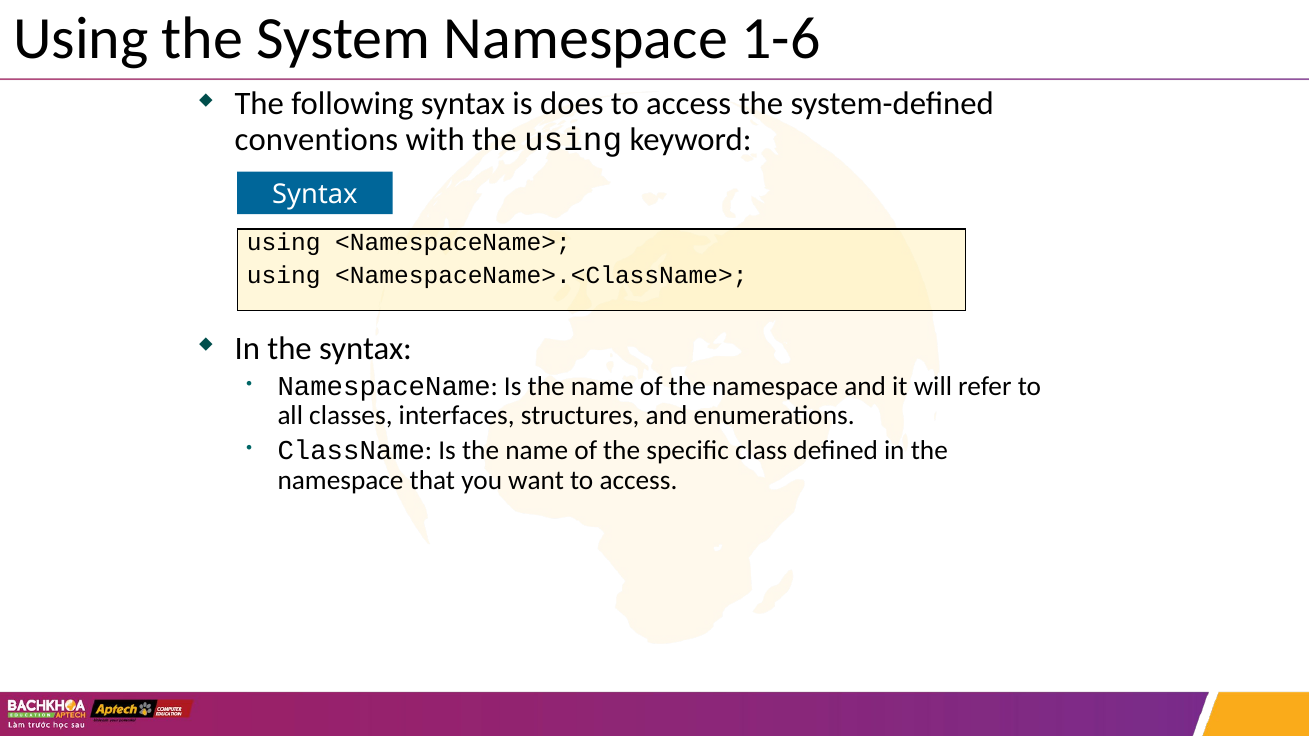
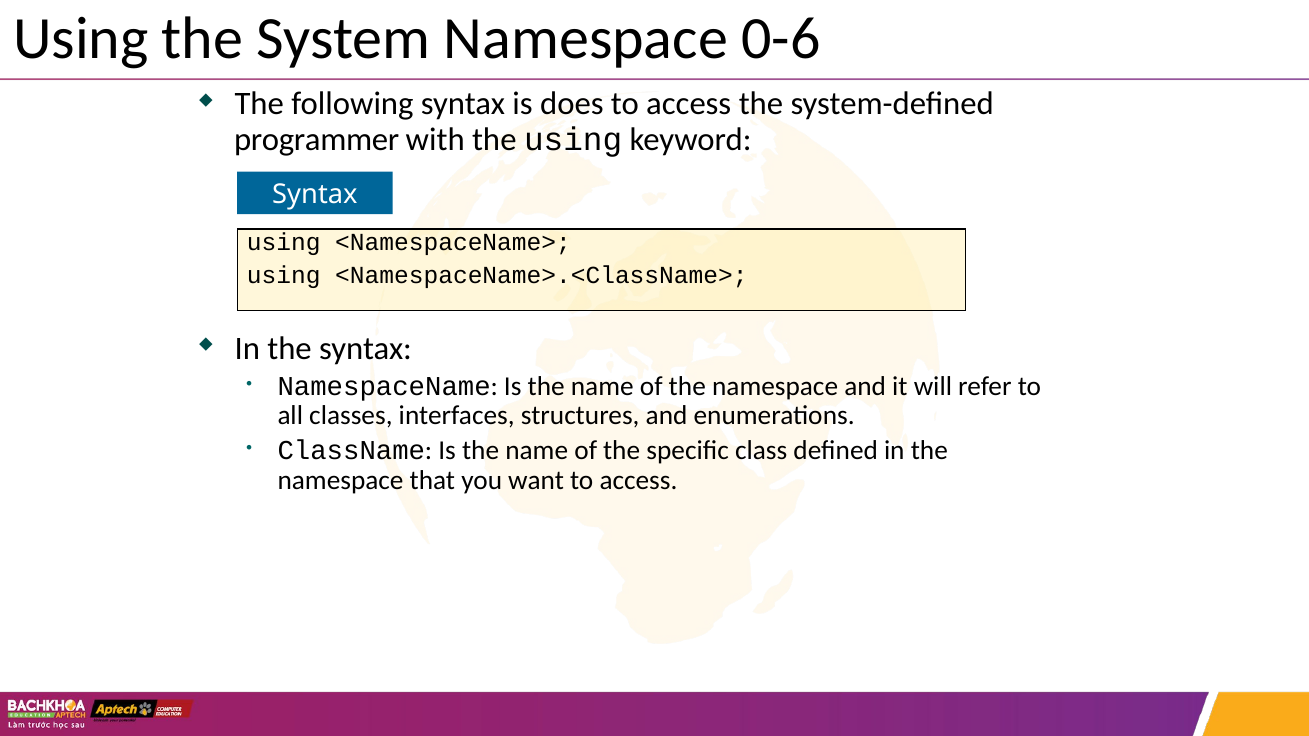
1-6: 1-6 -> 0-6 (781, 39)
conventions: conventions -> programmer (317, 139)
